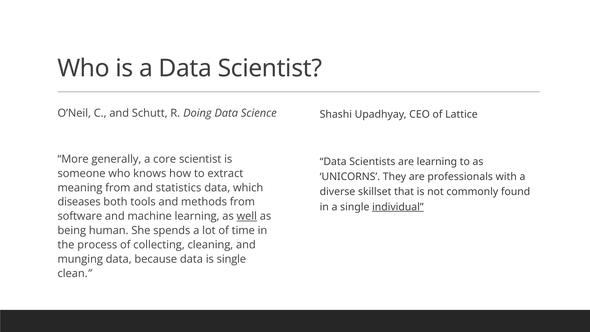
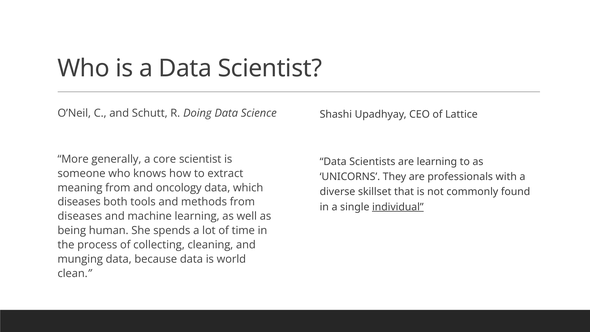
statistics: statistics -> oncology (179, 188)
software: software -> diseases (80, 216)
well underline: present -> none (247, 216)
is single: single -> world (231, 259)
